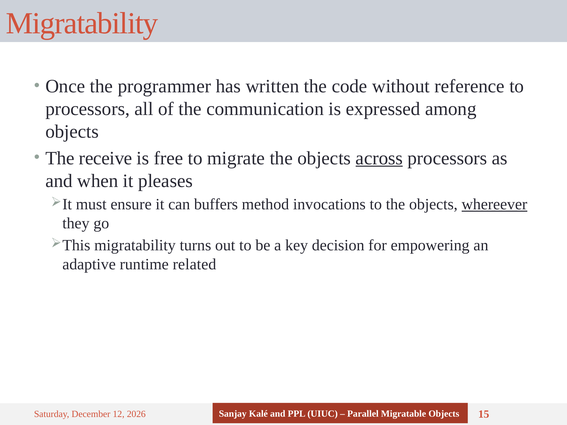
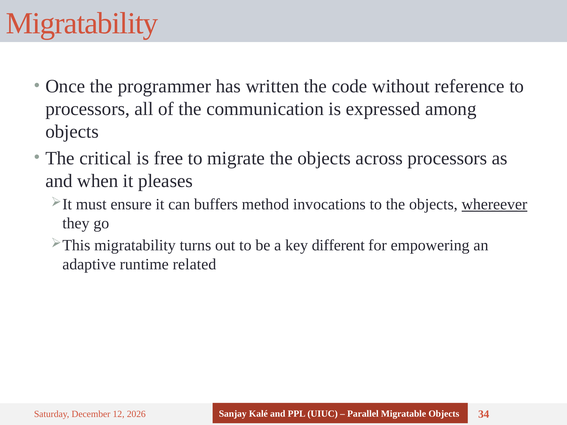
receive: receive -> critical (106, 158)
across underline: present -> none (379, 158)
decision: decision -> different (338, 246)
15: 15 -> 34 (484, 414)
